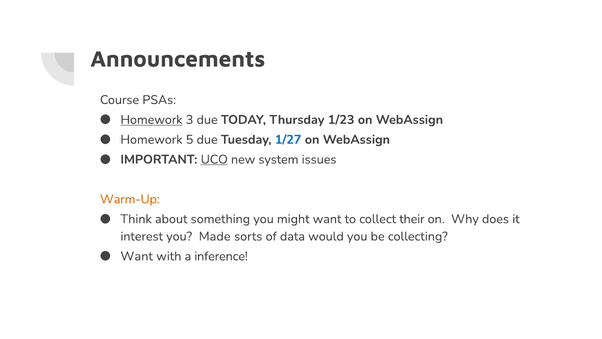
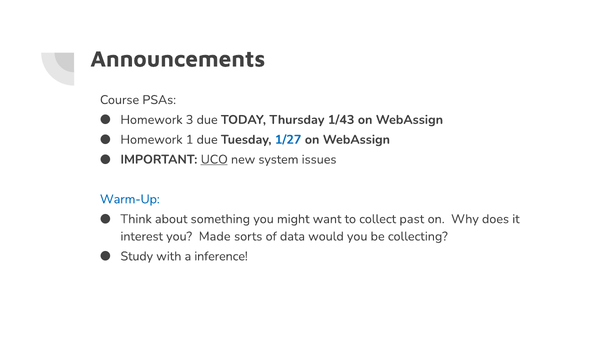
Homework underline: present -> none (152, 120)
1/23: 1/23 -> 1/43 (341, 120)
5: 5 -> 1 (190, 139)
Warm-Up colour: orange -> blue (130, 199)
their: their -> past (412, 219)
Want: Want -> Study (137, 256)
